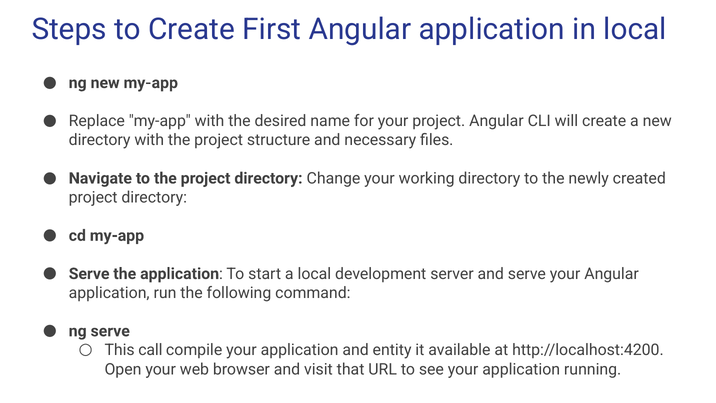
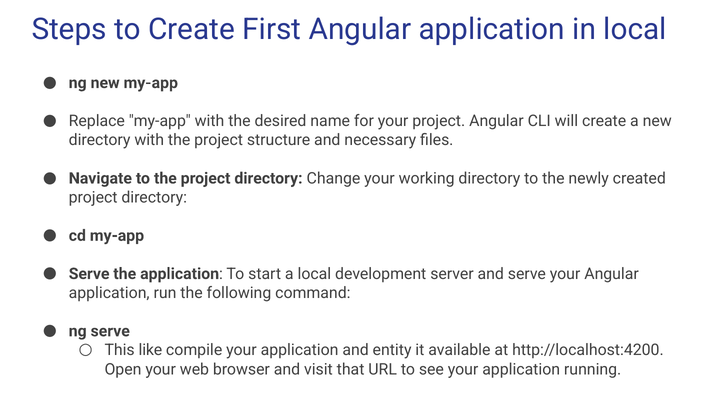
call: call -> like (150, 350)
